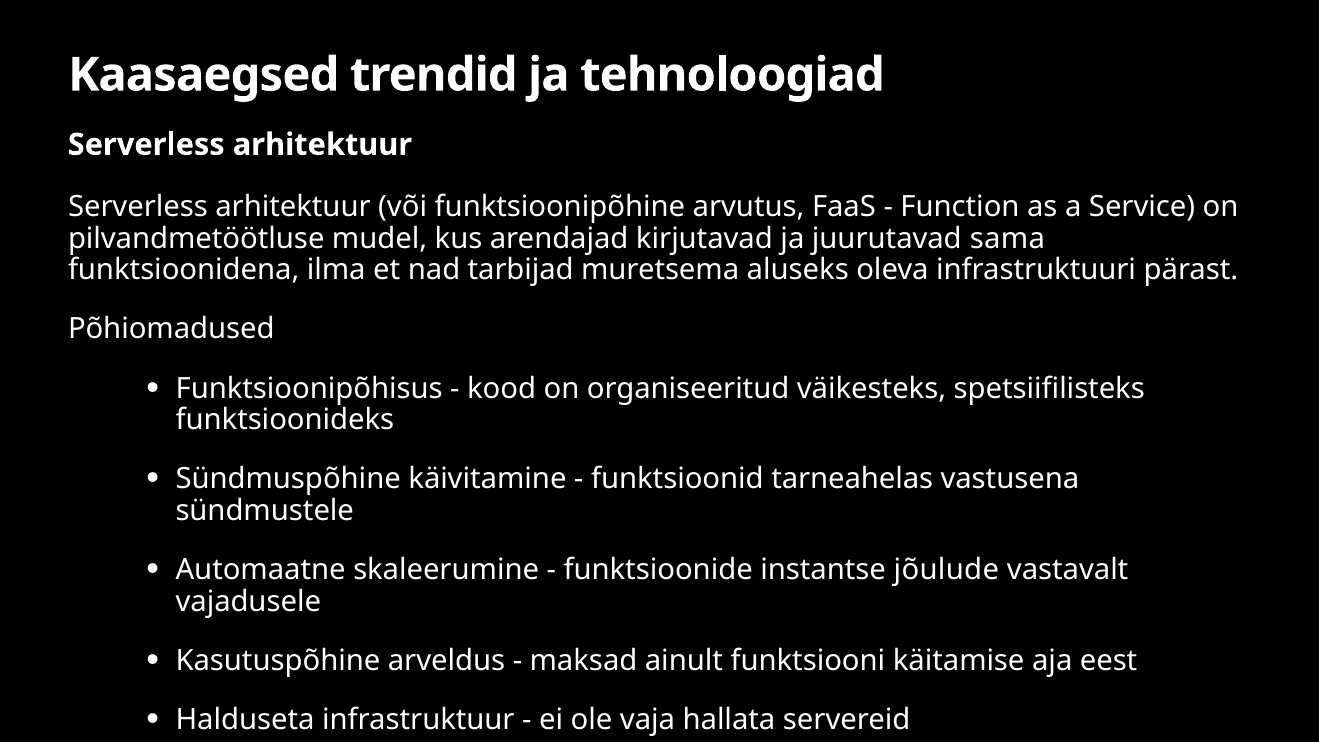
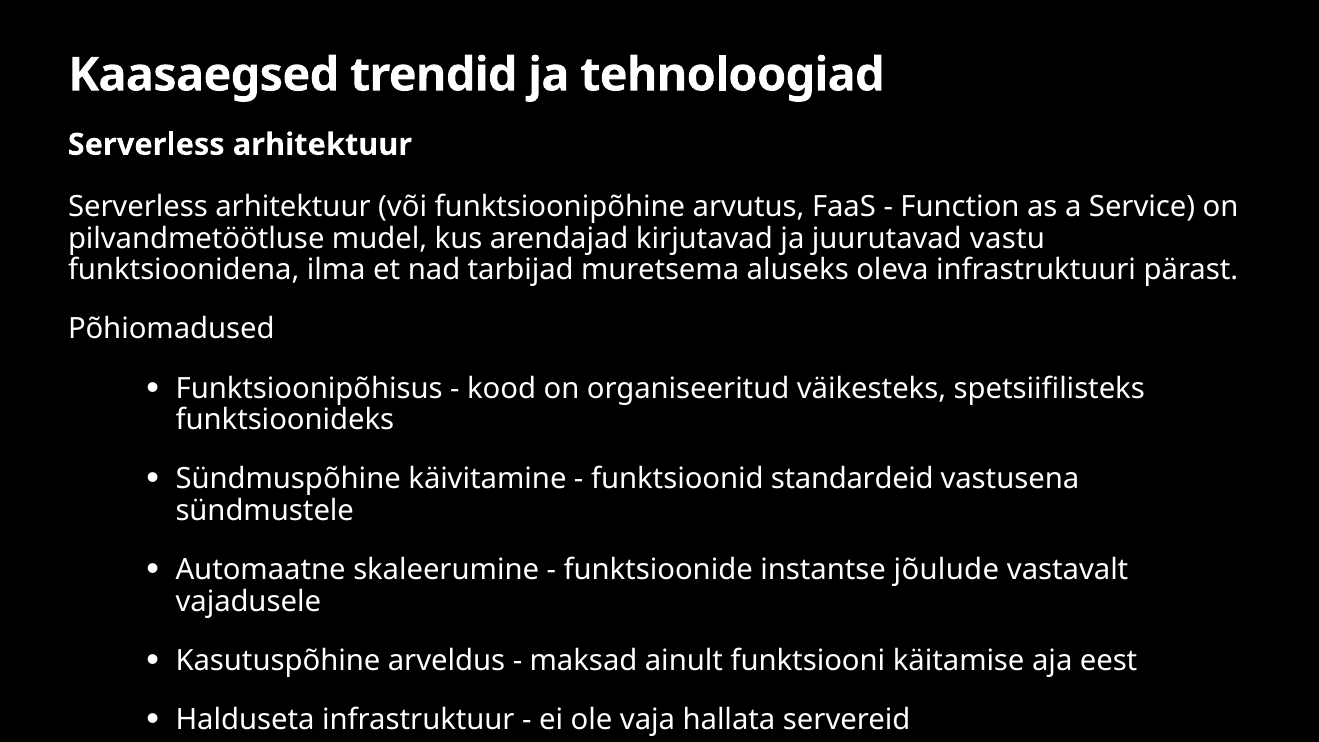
sama: sama -> vastu (1007, 239)
tarneahelas: tarneahelas -> standardeid (852, 479)
